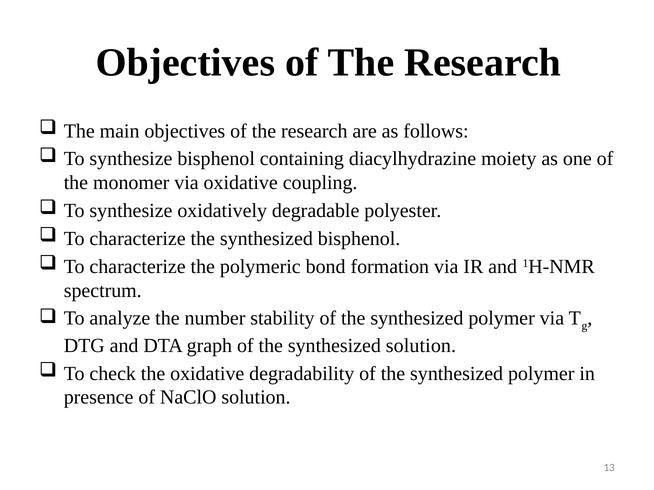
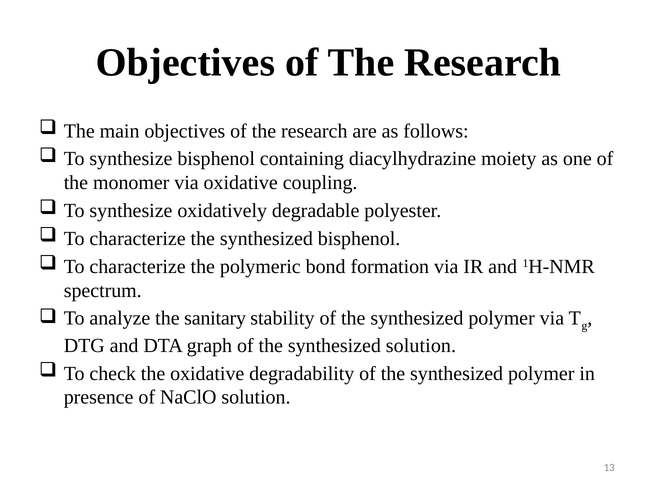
number: number -> sanitary (215, 319)
